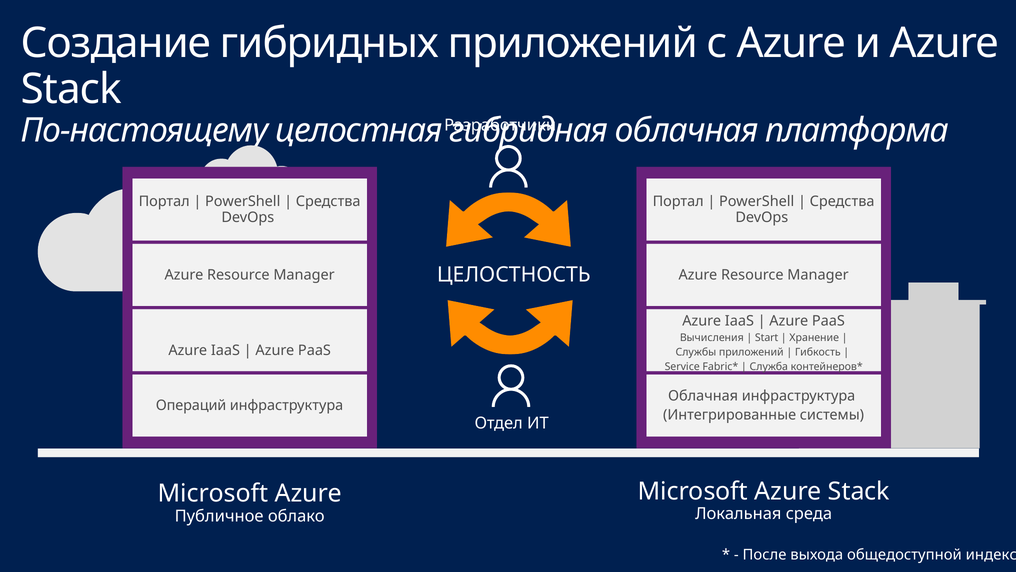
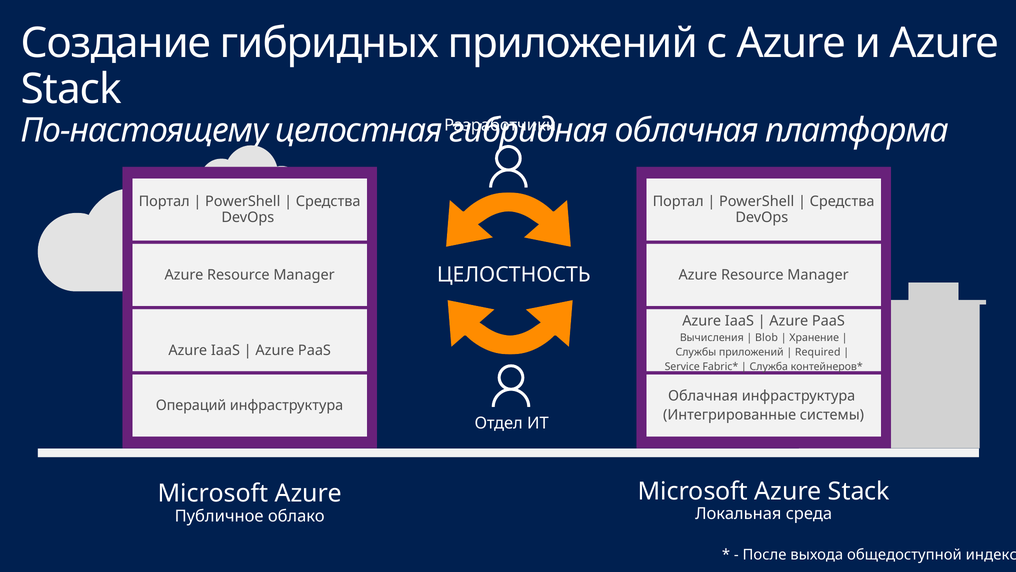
Start: Start -> Blob (767, 337)
Гибкость: Гибкость -> Required (818, 352)
